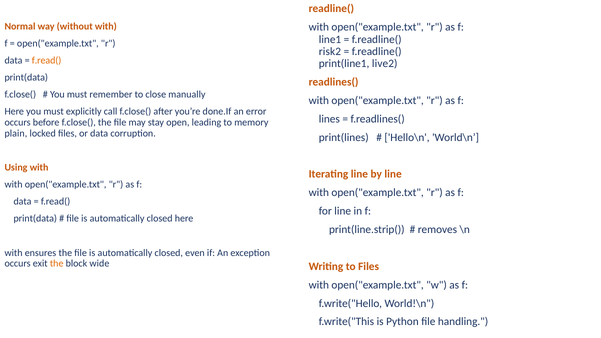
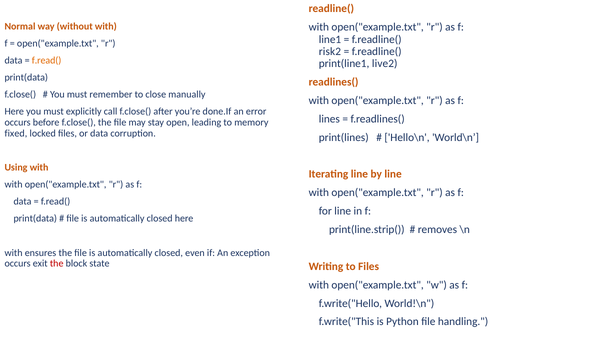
plain: plain -> fixed (16, 133)
the colour: orange -> red (57, 264)
wide: wide -> state (100, 264)
